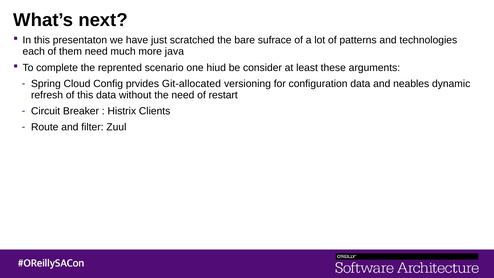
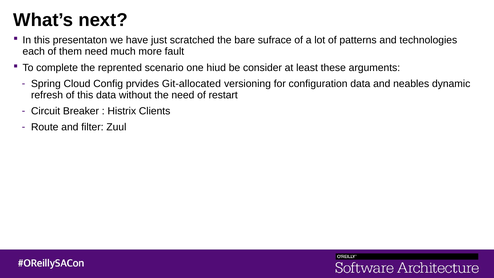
java: java -> fault (174, 51)
